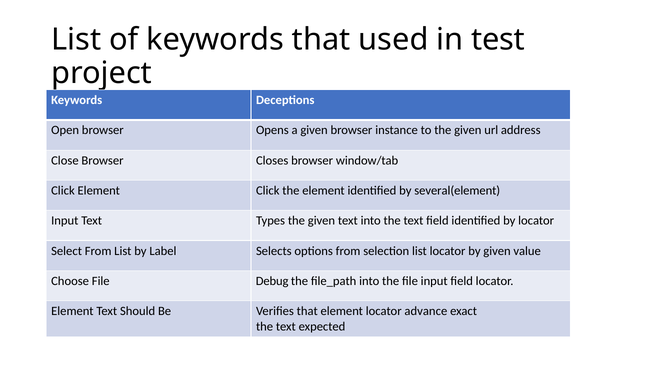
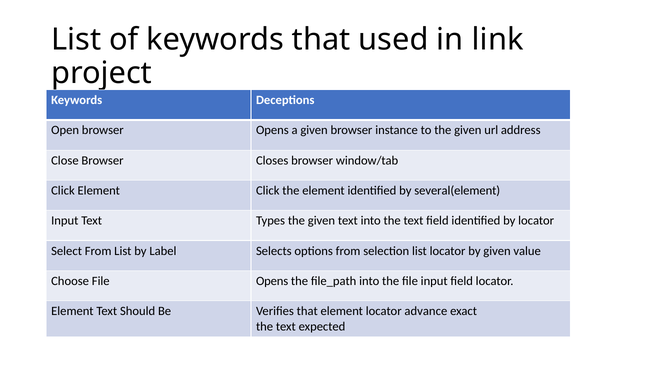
test: test -> link (498, 40)
File Debug: Debug -> Opens (272, 281)
